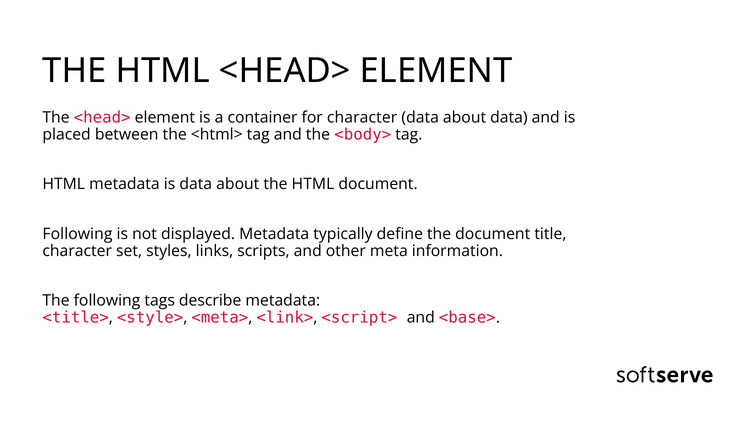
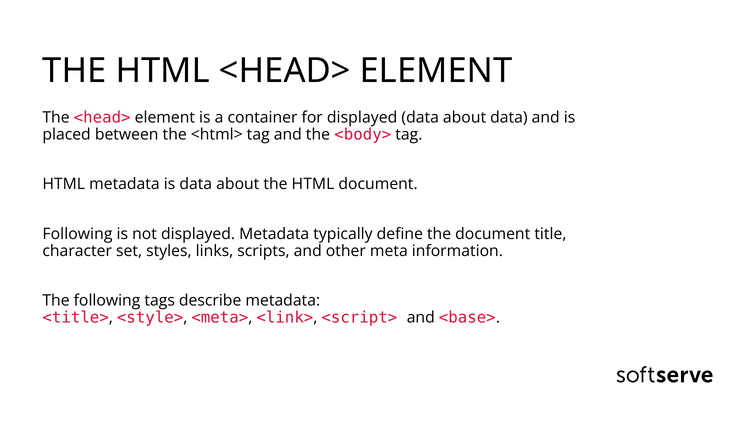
for character: character -> displayed (362, 117)
